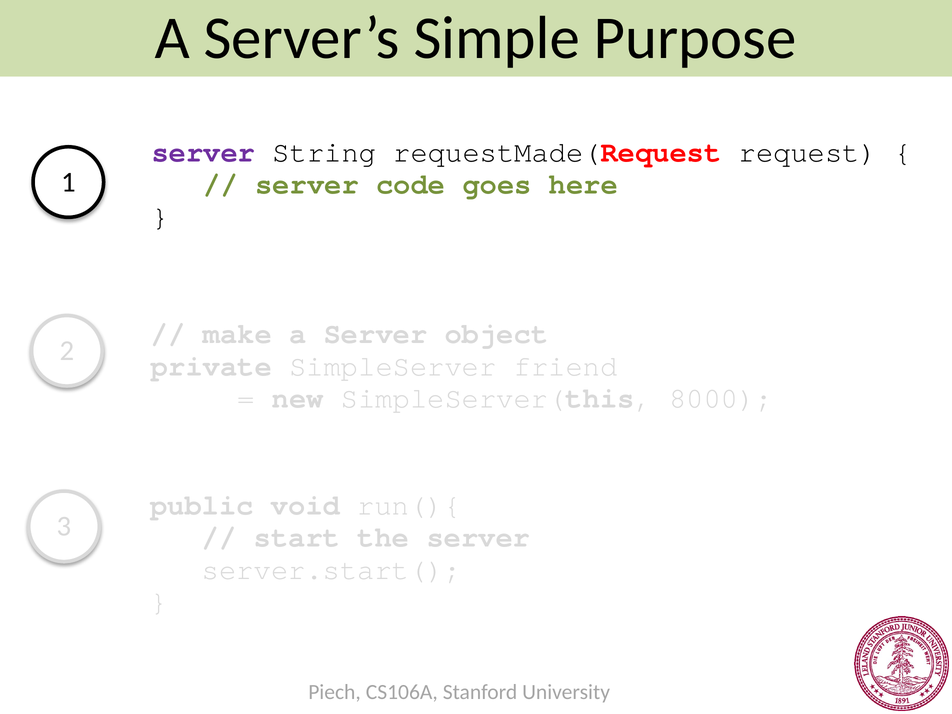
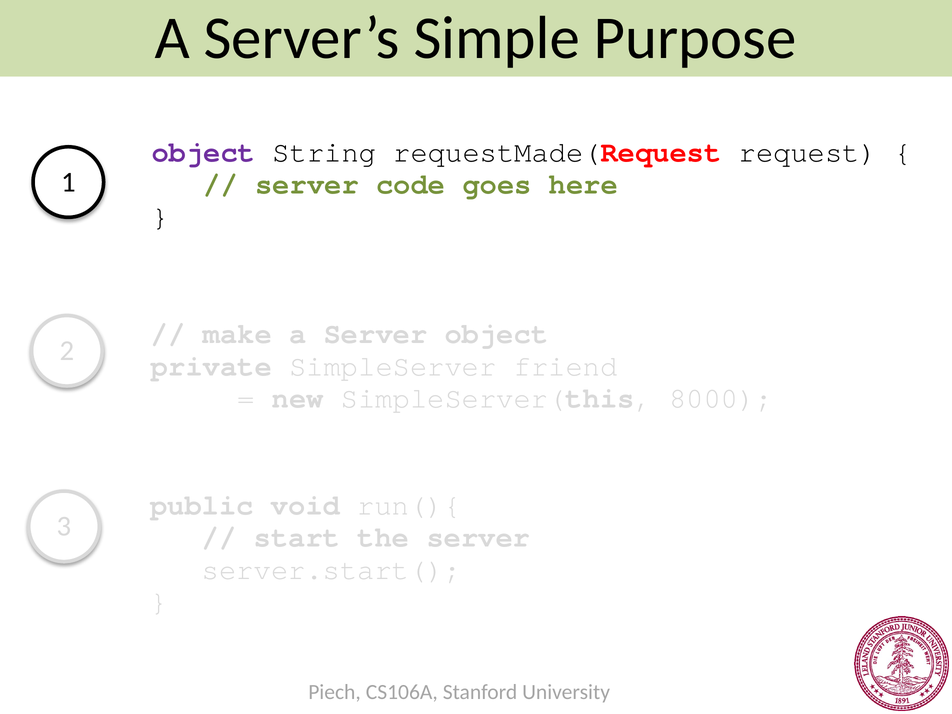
server: server -> object (203, 152)
